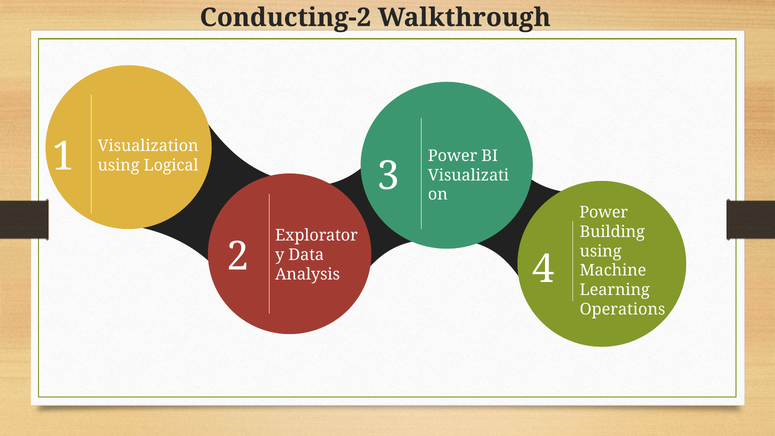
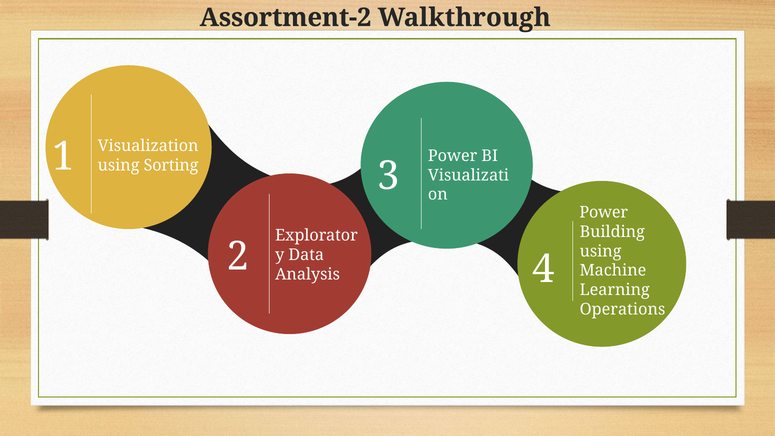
Conducting-2: Conducting-2 -> Assortment-2 (285, 18)
Logical: Logical -> Sorting (171, 165)
